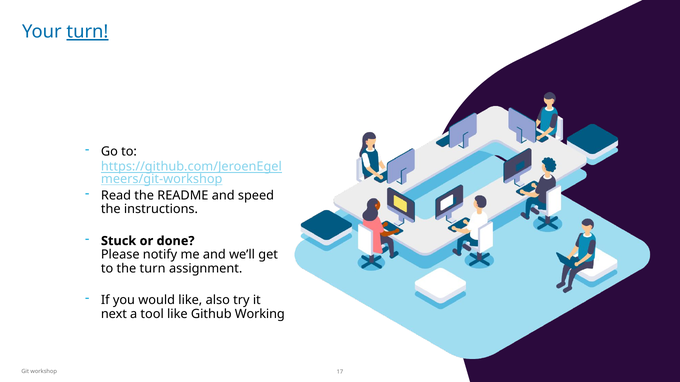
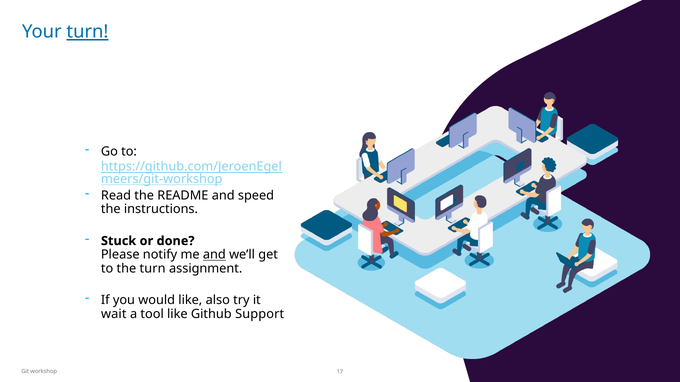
and underline: none -> present (214, 255)
next: next -> wait (114, 314)
Working: Working -> Support (260, 314)
